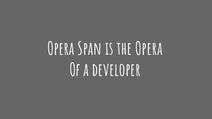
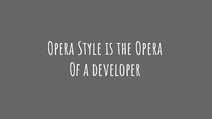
Span: Span -> Style (90, 49)
